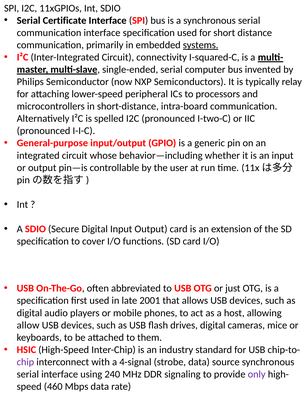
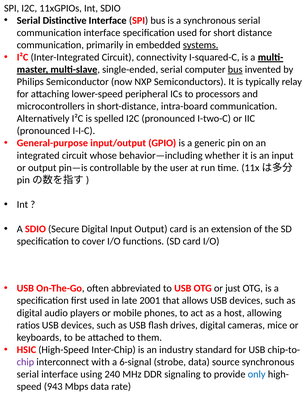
Certificate: Certificate -> Distinctive (65, 20)
bus underline: none -> present (235, 70)
allow: allow -> ratios (28, 325)
4-signal: 4-signal -> 6-signal (135, 362)
only colour: purple -> blue (257, 375)
460: 460 -> 943 (53, 387)
